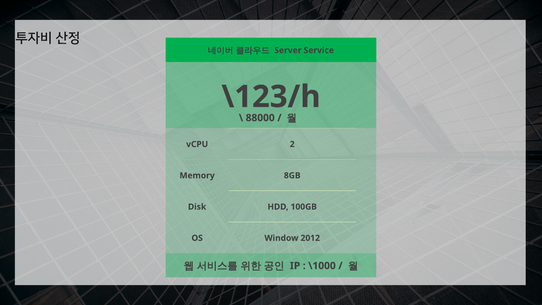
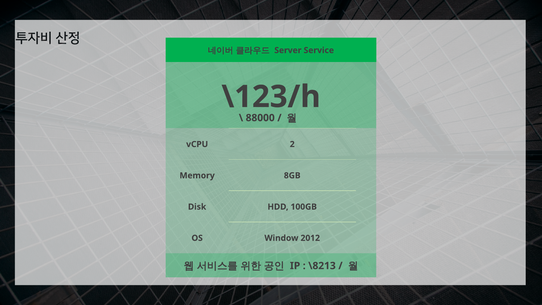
\1000: \1000 -> \8213 (322, 266)
